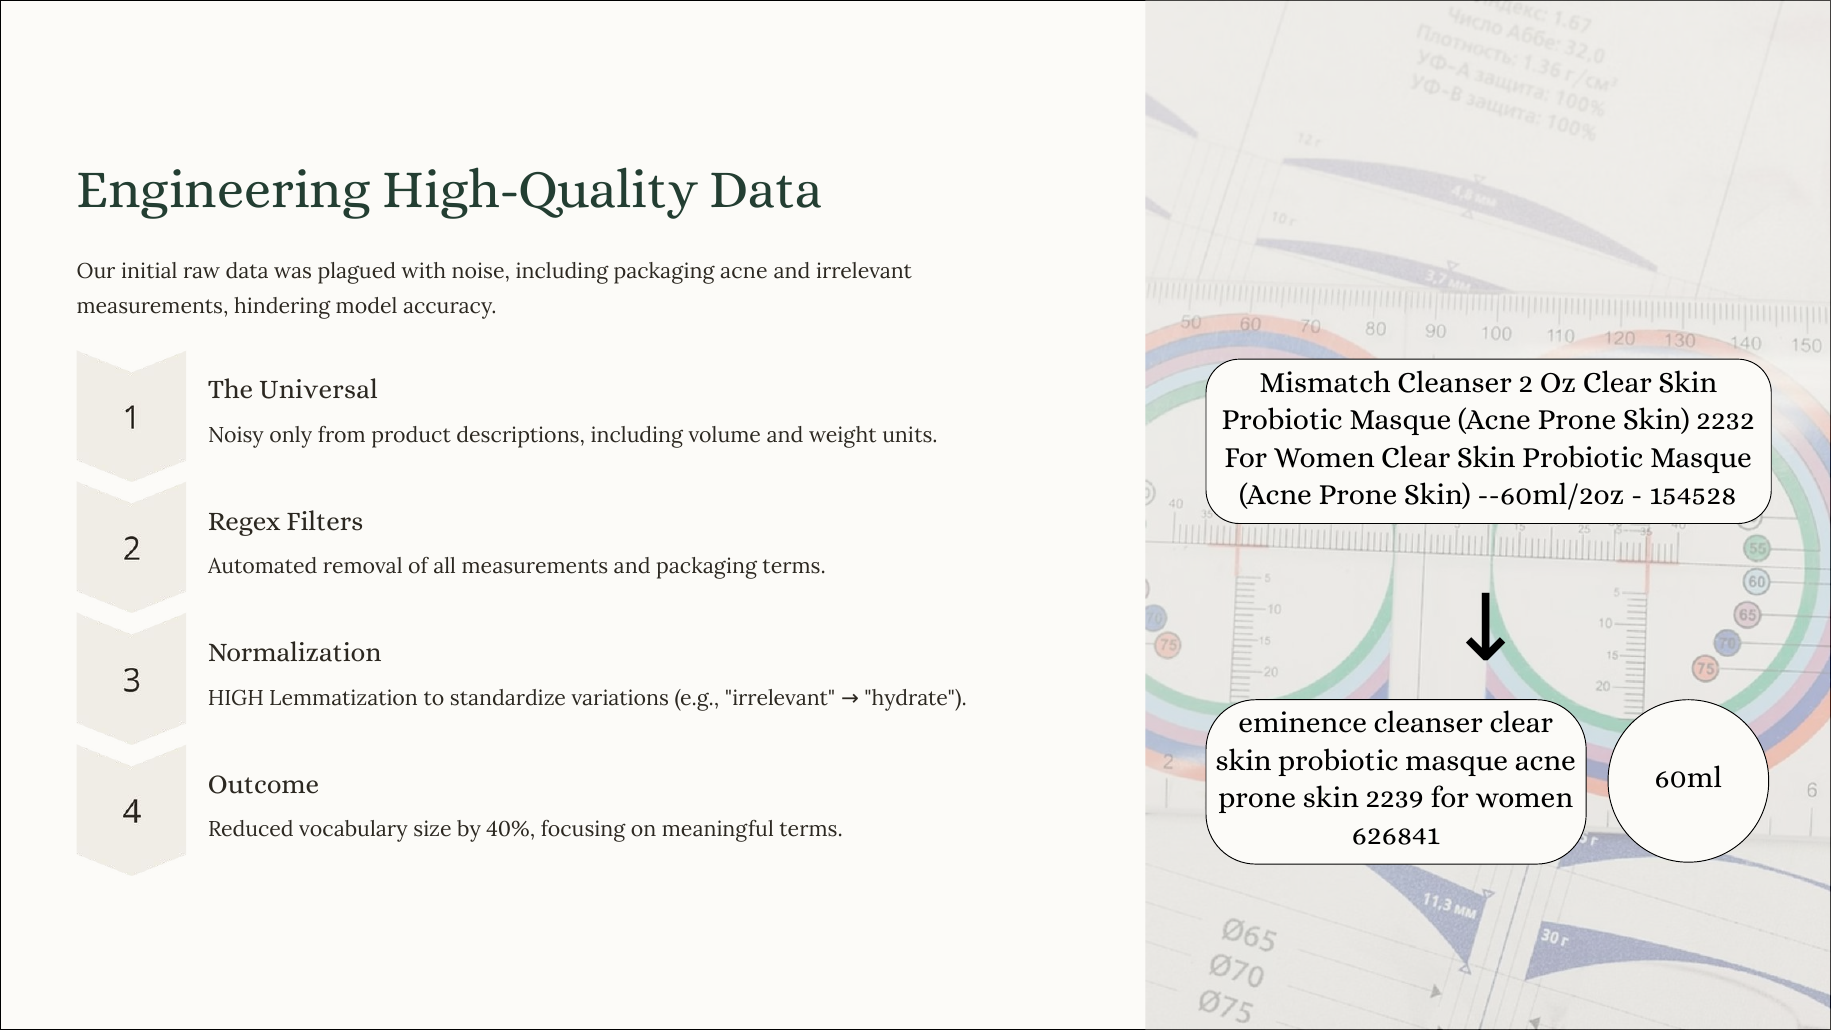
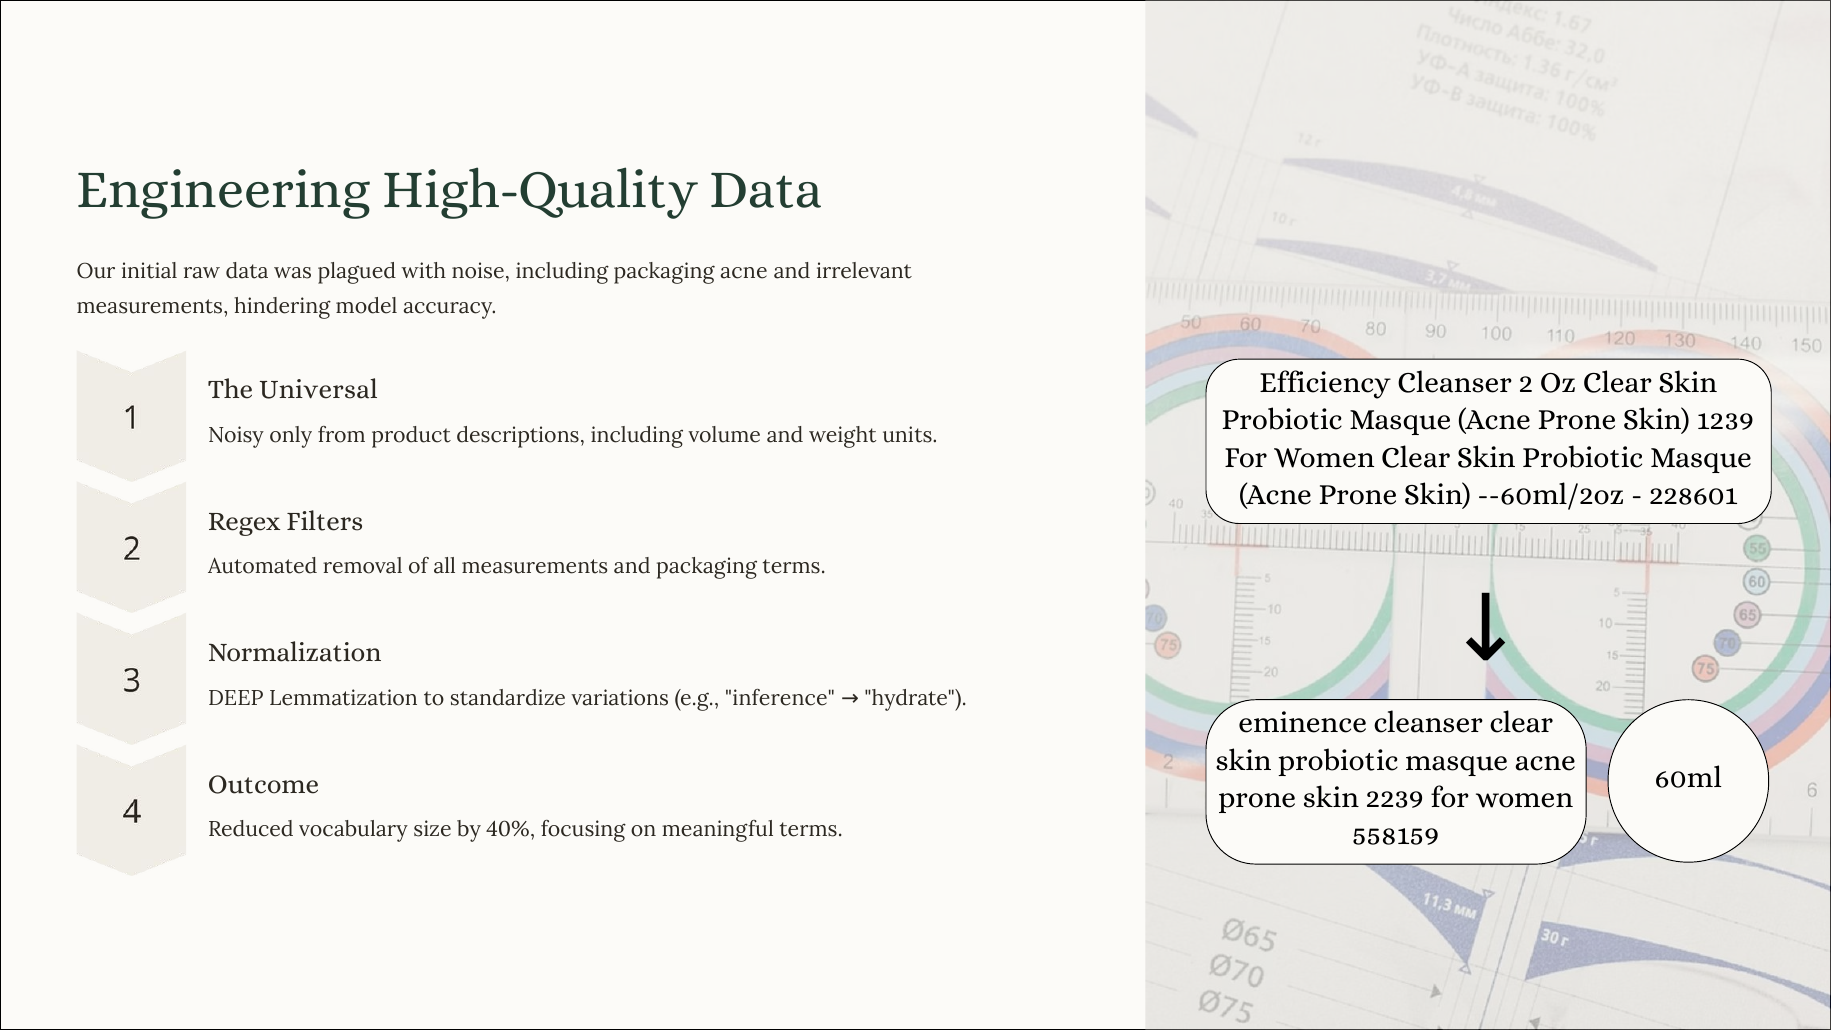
Mismatch: Mismatch -> Efficiency (1325, 382)
2232: 2232 -> 1239 (1725, 420)
154528: 154528 -> 228601 (1693, 495)
HIGH: HIGH -> DEEP (236, 698)
e.g irrelevant: irrelevant -> inference (780, 698)
626841: 626841 -> 558159 (1396, 835)
